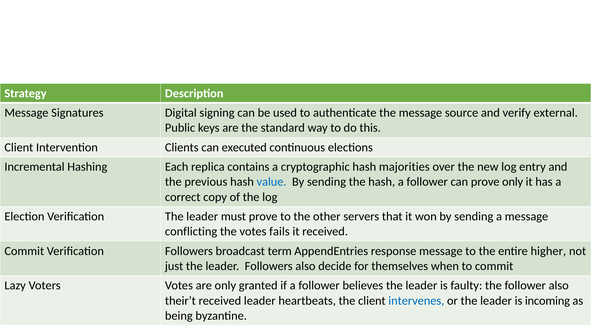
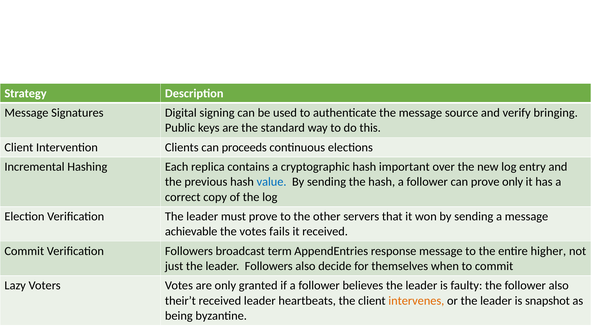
external: external -> bringing (556, 113)
executed: executed -> proceeds (244, 148)
majorities: majorities -> important (404, 167)
conflicting: conflicting -> achievable (191, 232)
intervenes colour: blue -> orange (416, 301)
incoming: incoming -> snapshot (547, 301)
